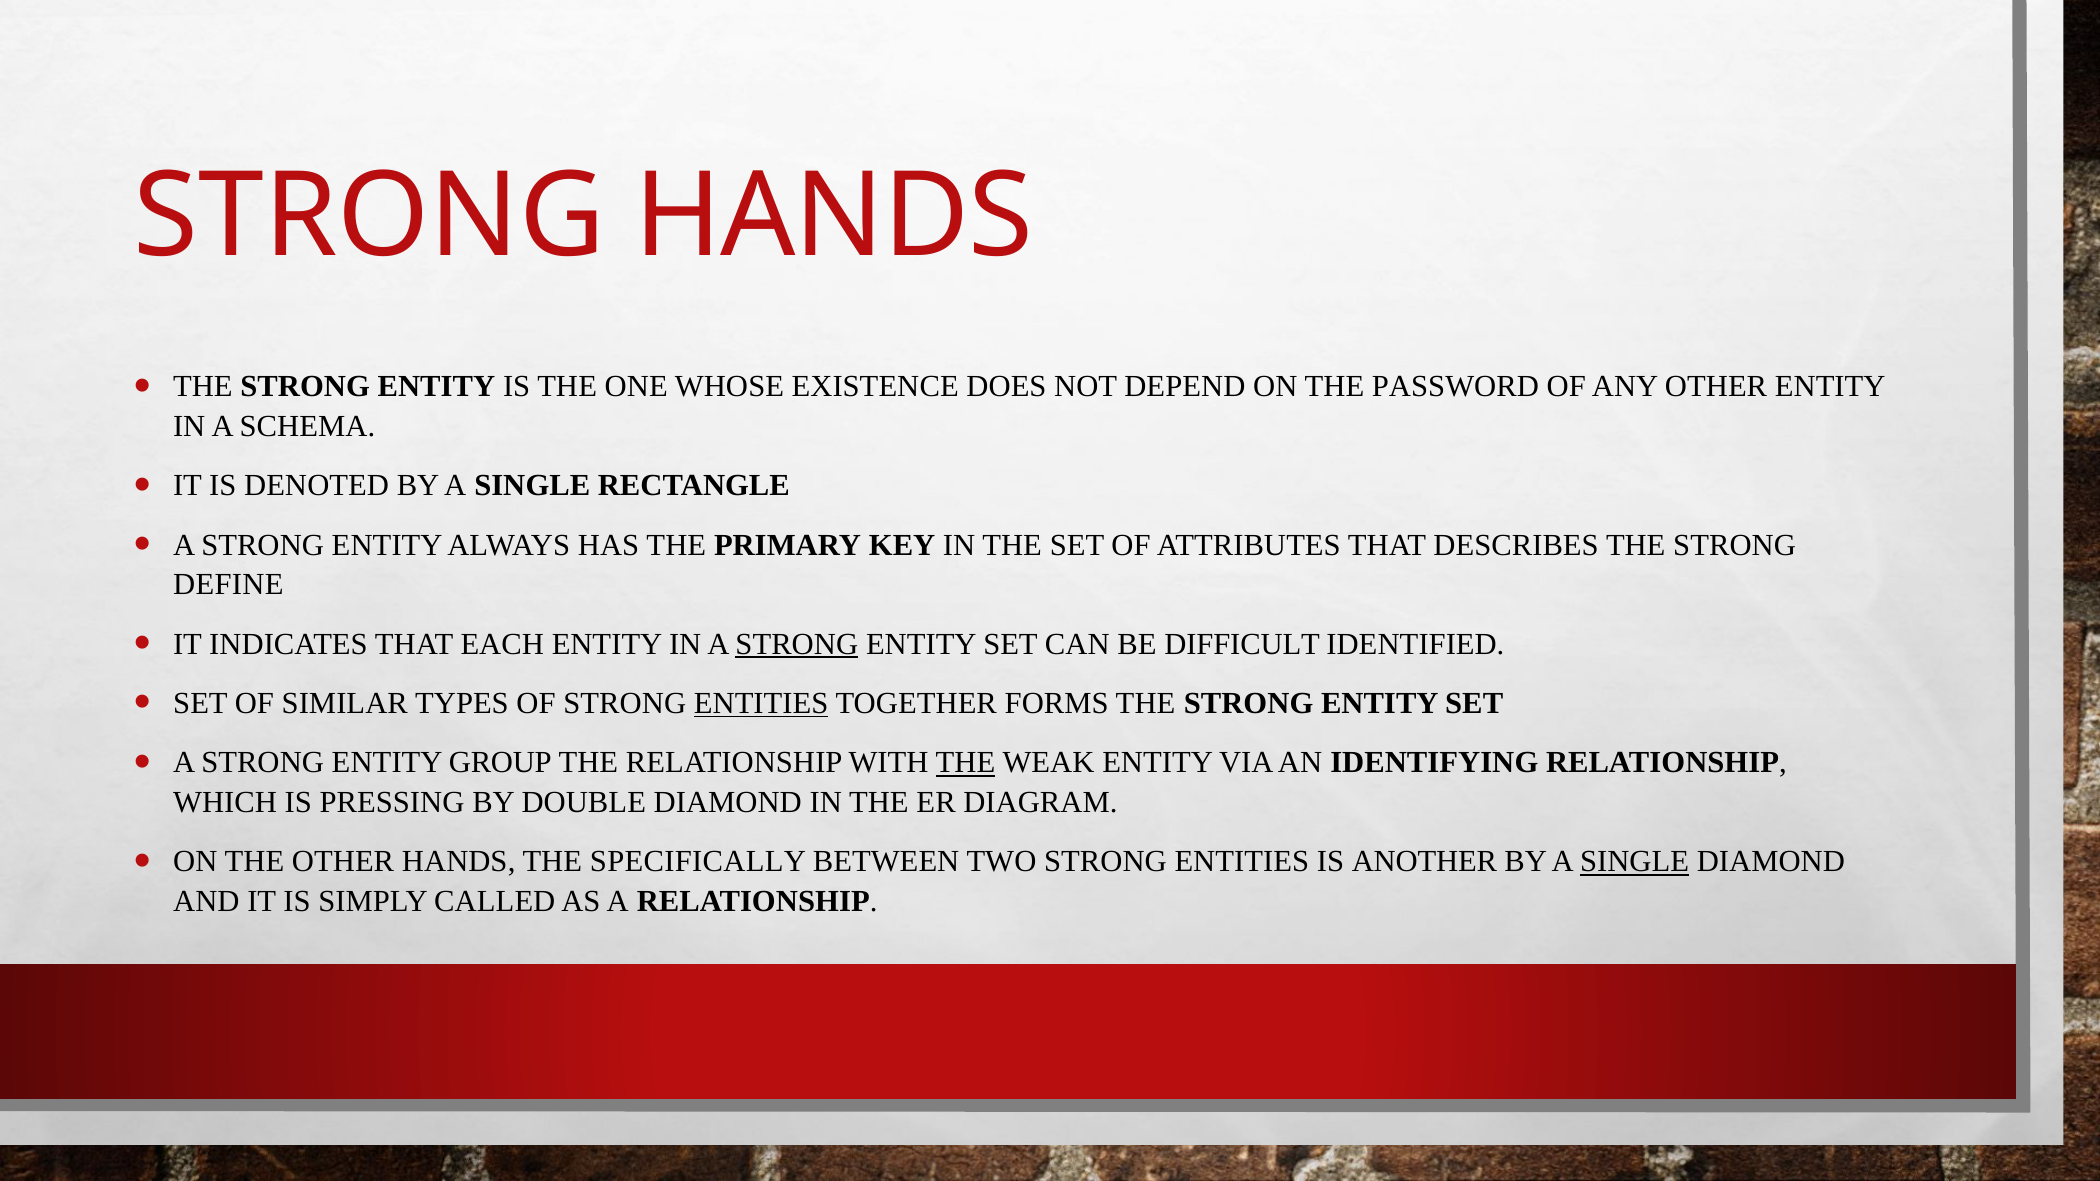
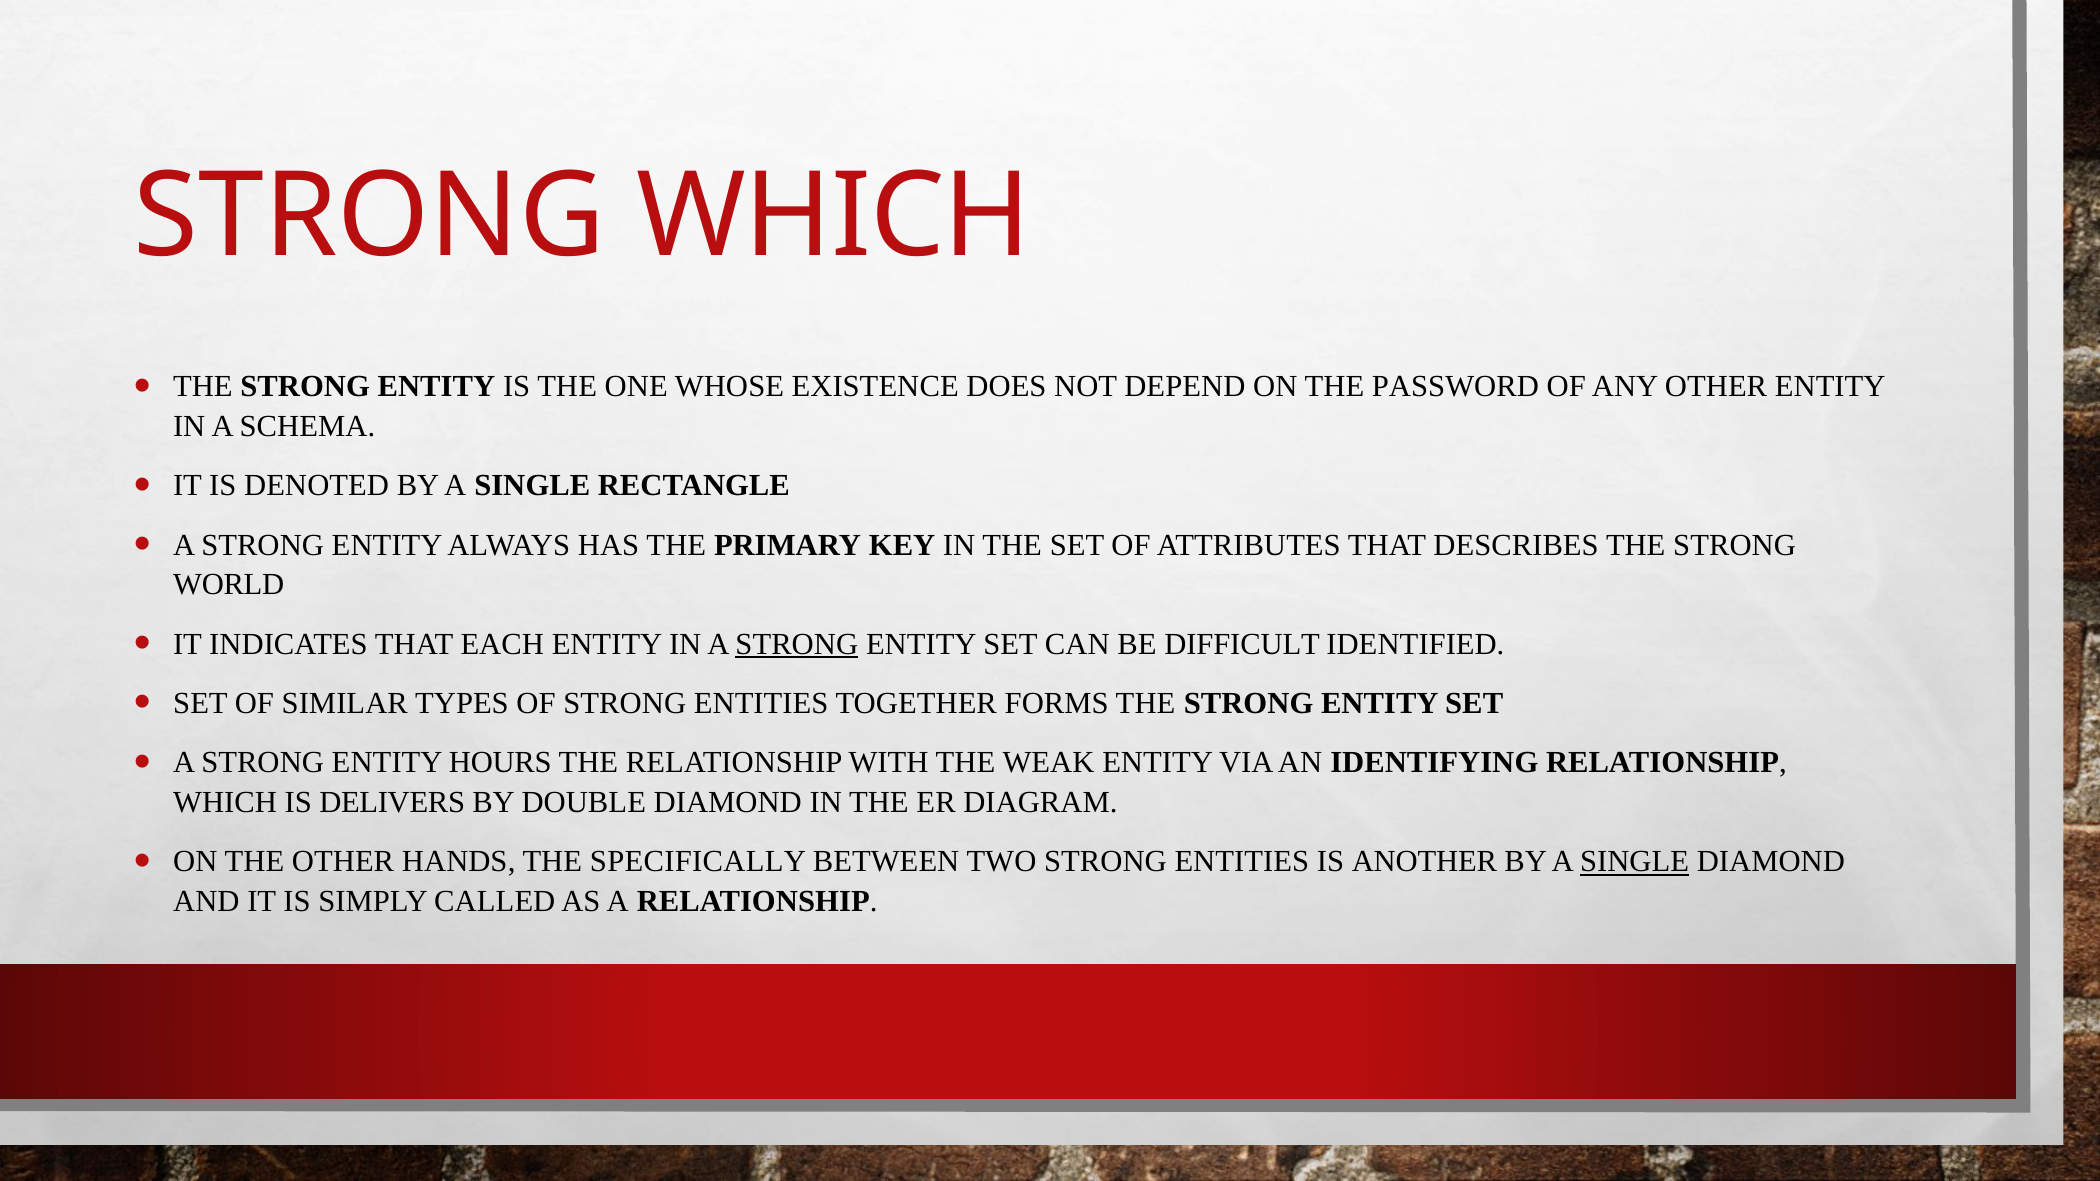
STRONG HANDS: HANDS -> WHICH (834, 217)
DEFINE: DEFINE -> WORLD (229, 585)
ENTITIES underline: present -> none (761, 703)
GROUP: GROUP -> HOURS (500, 763)
THE underline: present -> none (965, 763)
PRESSING: PRESSING -> DELIVERS (392, 802)
